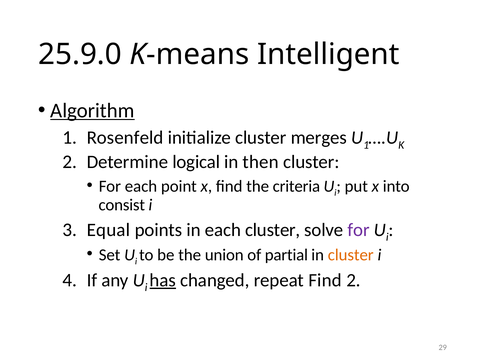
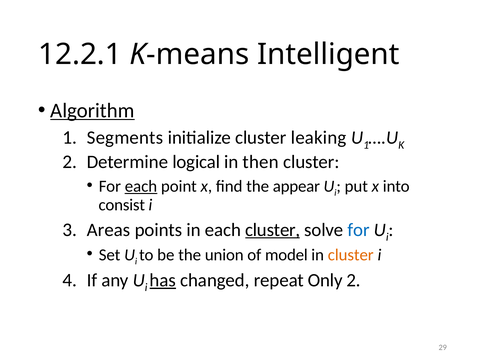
25.9.0: 25.9.0 -> 12.2.1 (80, 54)
Rosenfeld: Rosenfeld -> Segments (125, 137)
merges: merges -> leaking (319, 137)
each underline: none -> present (141, 186)
criteria: criteria -> appear (296, 186)
Equal: Equal -> Areas (109, 230)
cluster underline: none -> present (273, 230)
for colour: purple -> blue (359, 230)
partial: partial -> model (286, 255)
repeat Find: Find -> Only (325, 280)
